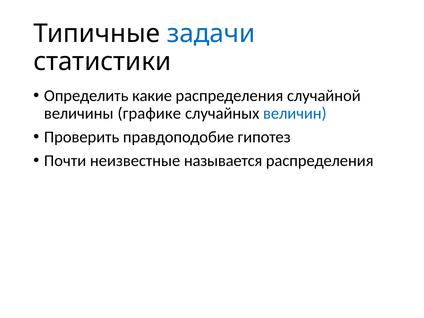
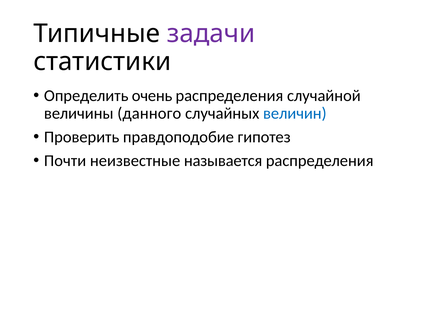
задачи colour: blue -> purple (211, 34)
какие: какие -> очень (152, 96)
графике: графике -> данного (149, 113)
